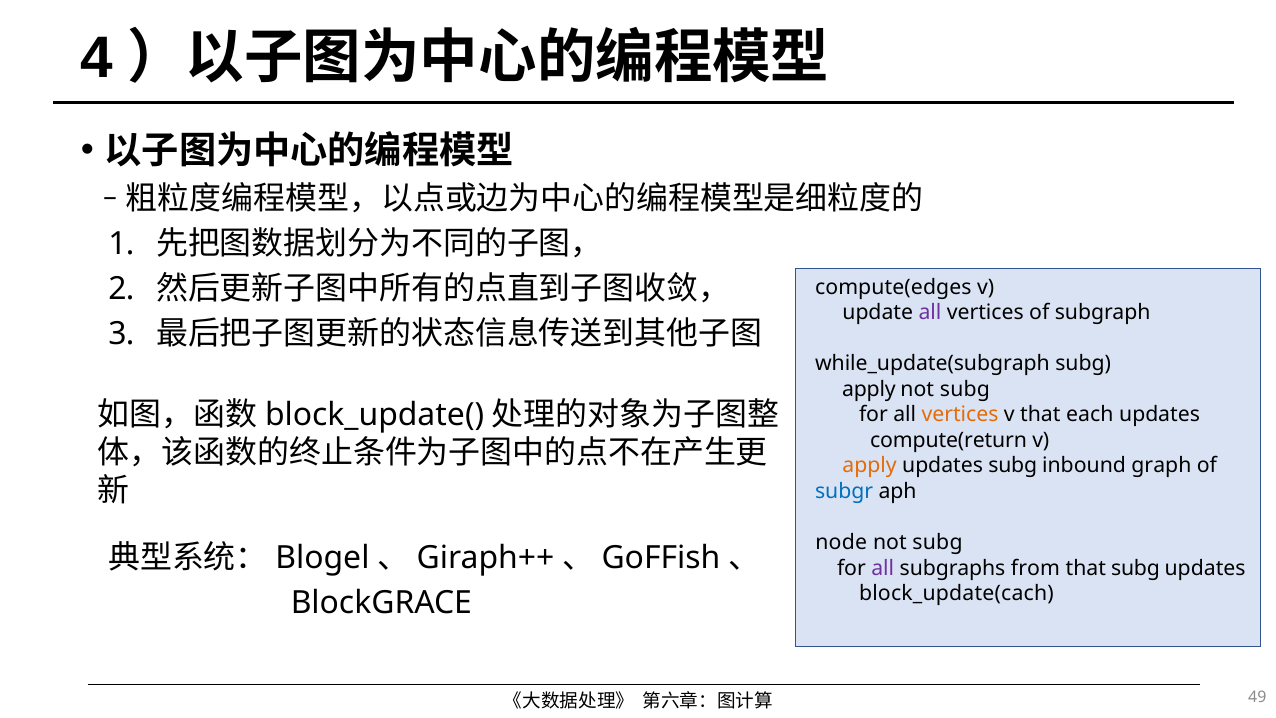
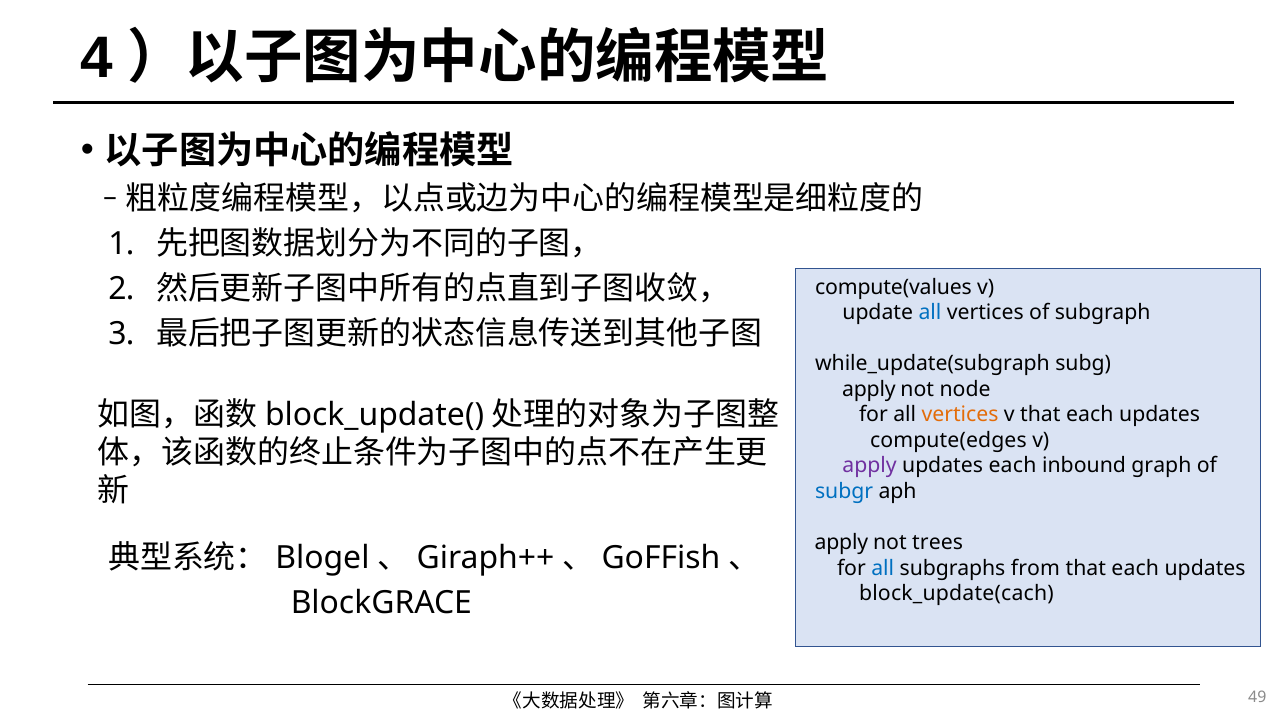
compute(edges: compute(edges -> compute(values (893, 287)
all colour: purple -> blue (930, 313)
subg: subg -> node (965, 389)
compute(return: compute(return -> compute(edges (948, 440)
apply colour: orange -> purple (870, 466)
updates subg: subg -> each (1012, 466)
node: node -> apply (841, 542)
subg: subg -> trees (938, 542)
all colour: purple -> blue (883, 568)
subg: subg -> each (1135, 568)
